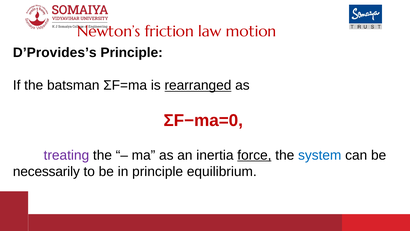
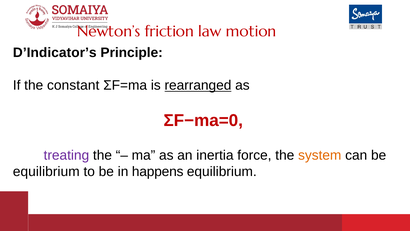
D’Provides’s: D’Provides’s -> D’Indicator’s (55, 52)
batsman: batsman -> constant (73, 85)
force underline: present -> none (254, 155)
system colour: blue -> orange (320, 155)
necessarily: necessarily -> equilibrium (46, 171)
in principle: principle -> happens (158, 171)
